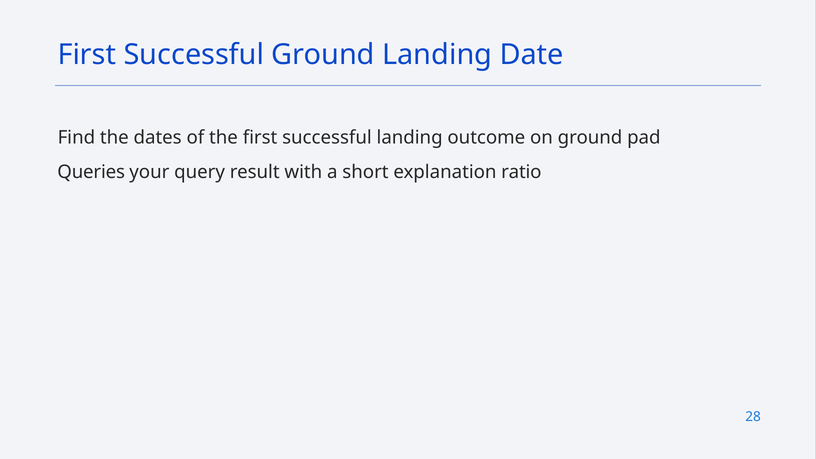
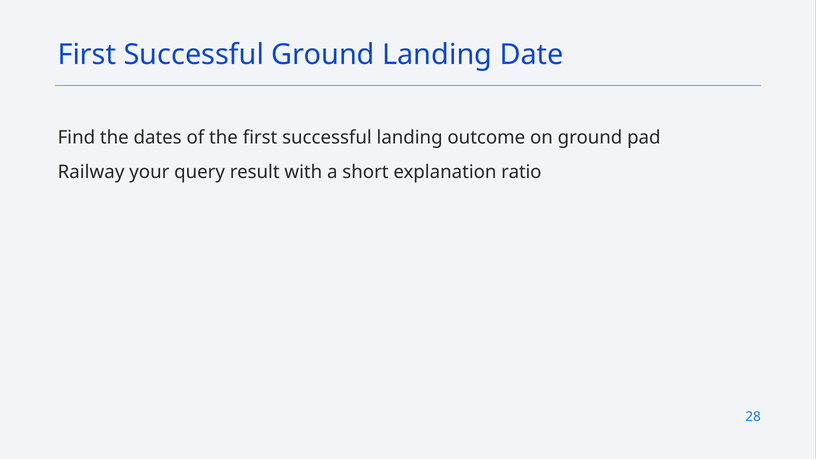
Queries: Queries -> Railway (91, 172)
